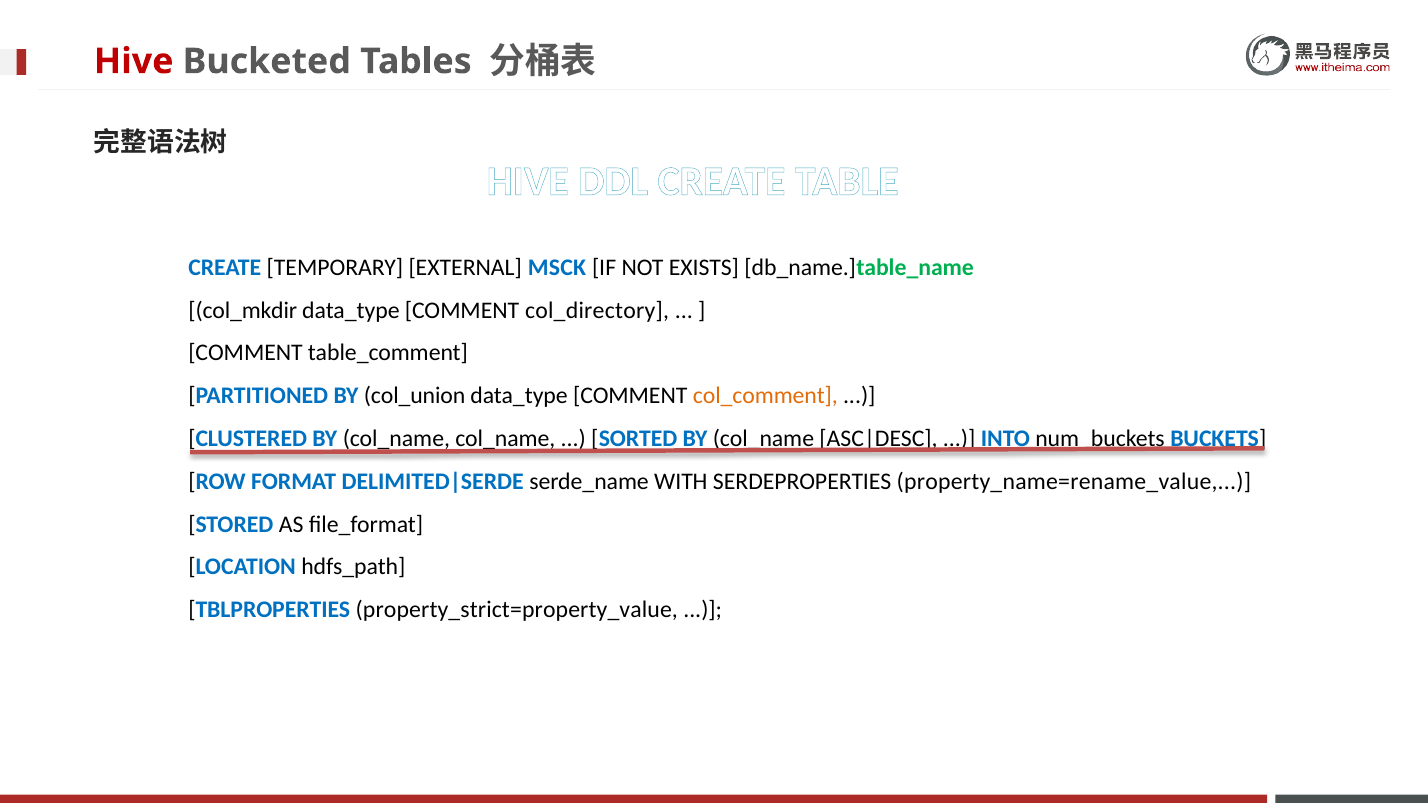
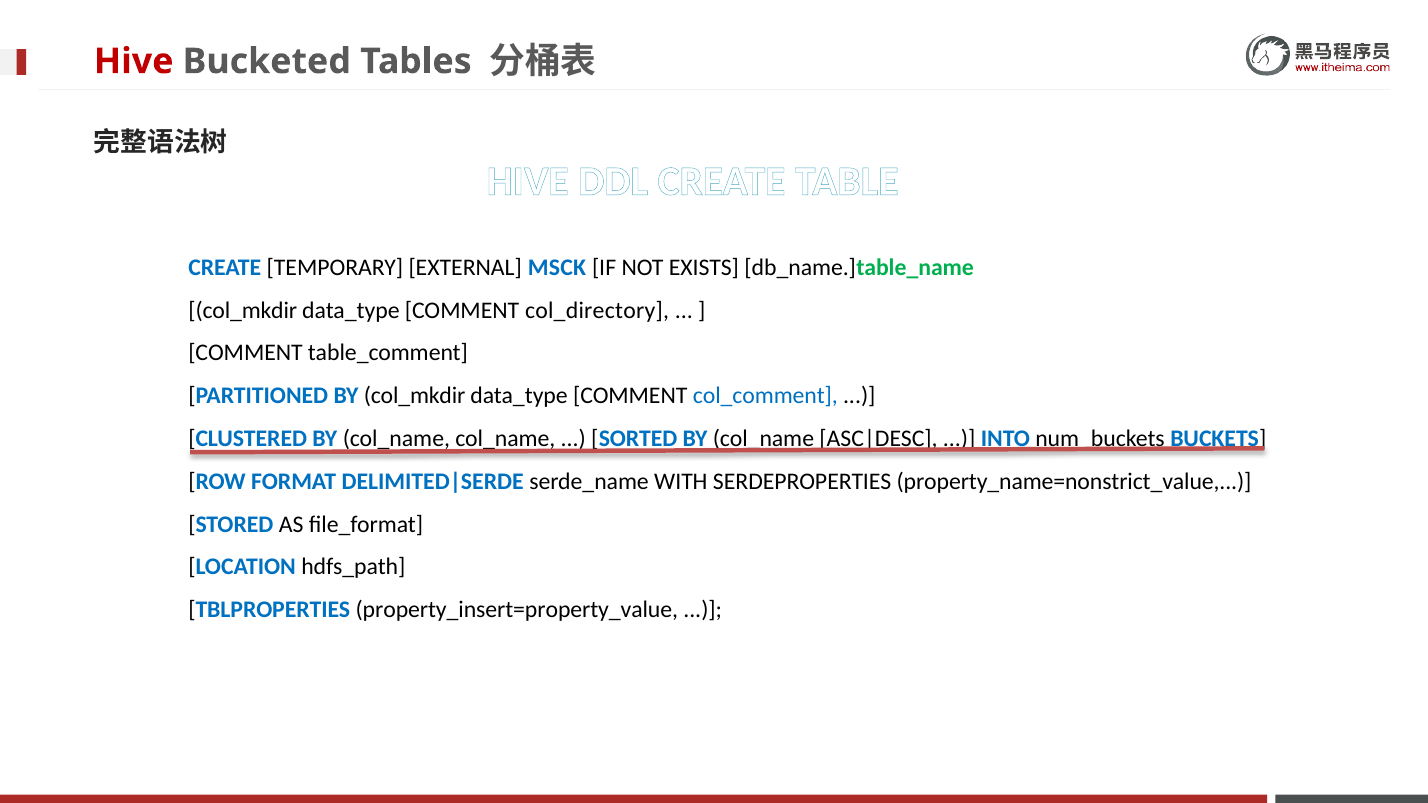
BY col_union: col_union -> col_mkdir (415, 396)
col_comment colour: orange -> blue (765, 396)
property_name=rename_value: property_name=rename_value -> property_name=nonstrict_value (1074, 482)
property_strict=property_value: property_strict=property_value -> property_insert=property_value (517, 610)
